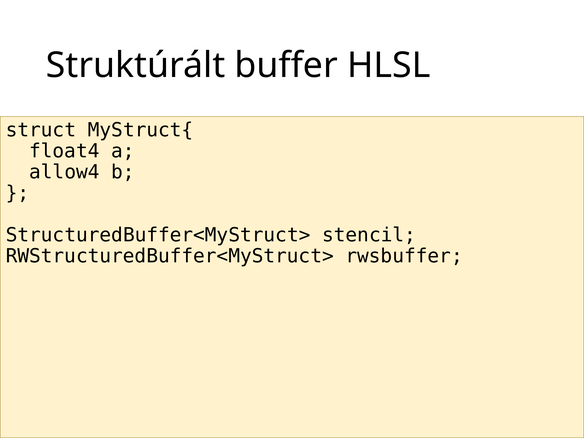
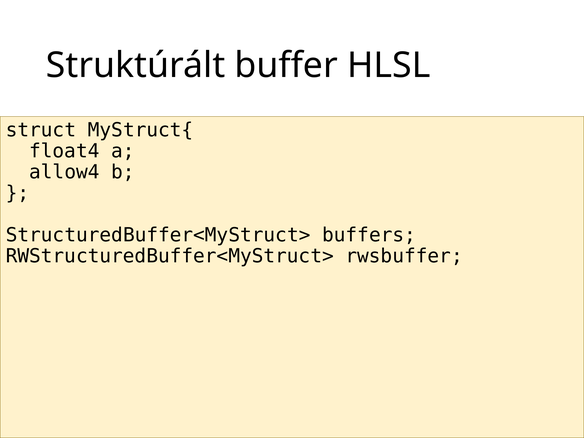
stencil: stencil -> buffers (369, 235)
